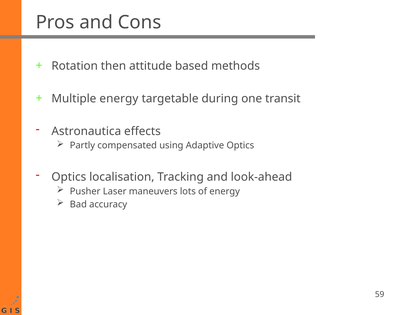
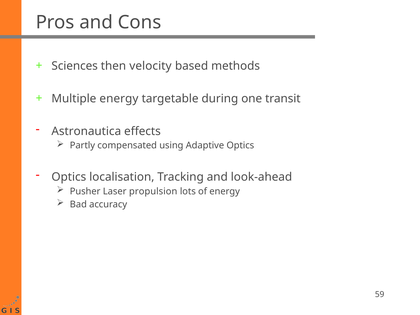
Rotation: Rotation -> Sciences (75, 66)
attitude: attitude -> velocity (150, 66)
maneuvers: maneuvers -> propulsion (153, 191)
